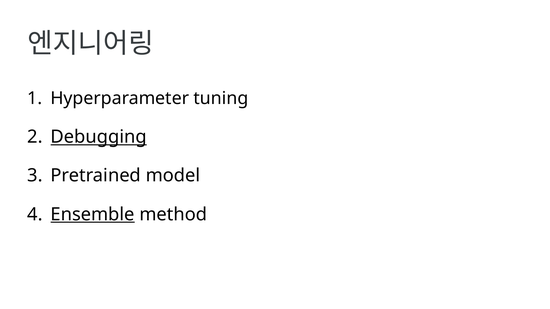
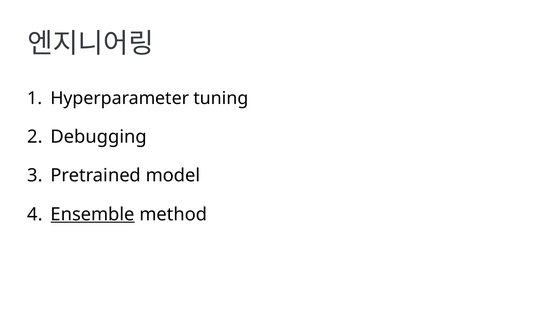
Debugging underline: present -> none (99, 137)
